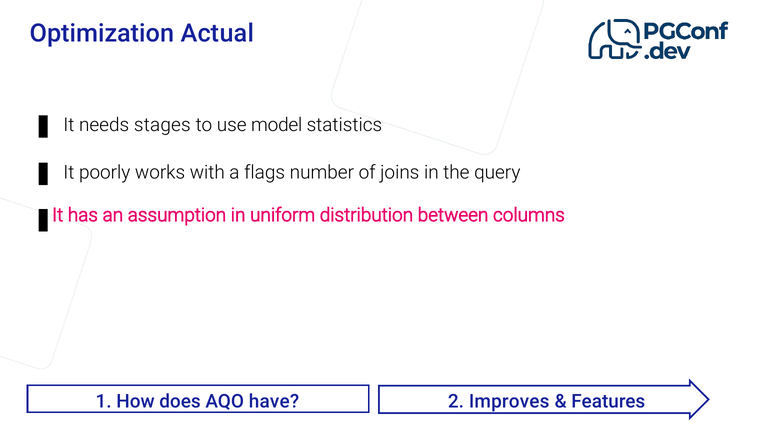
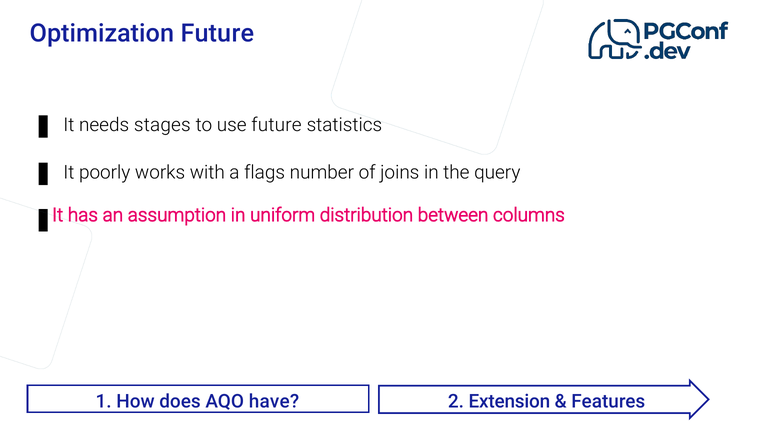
Optimization Actual: Actual -> Future (217, 34)
use model: model -> future (277, 125)
Improves: Improves -> Extension (509, 402)
